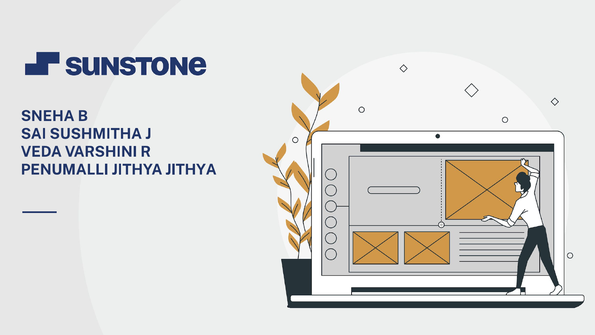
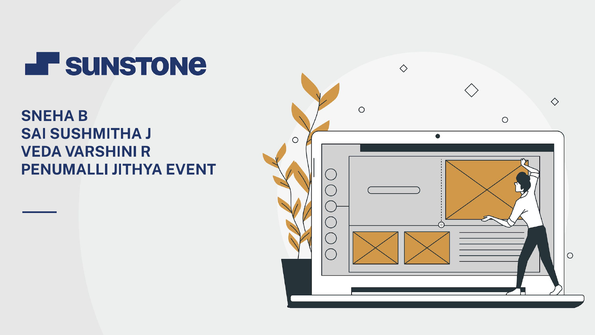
JITHYA JITHYA: JITHYA -> EVENT (191, 169)
